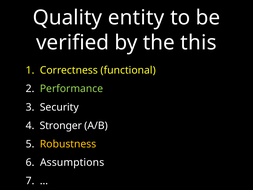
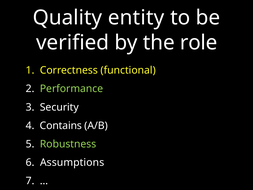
this: this -> role (199, 43)
Stronger: Stronger -> Contains (61, 125)
Robustness colour: yellow -> light green (68, 144)
